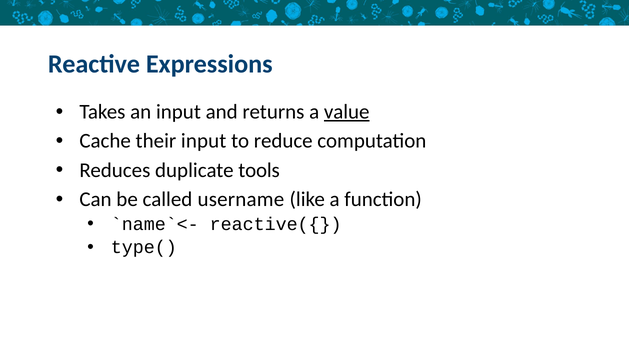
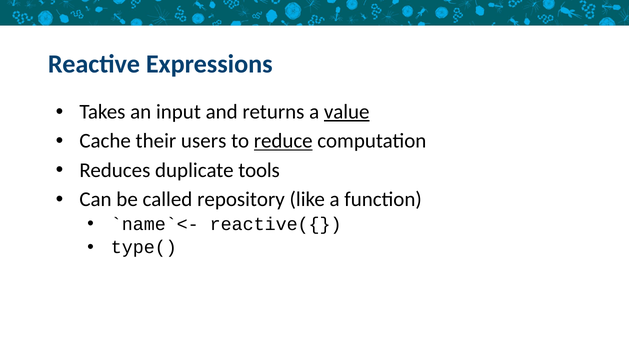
their input: input -> users (204, 141)
reduce underline: none -> present (283, 141)
username: username -> repository (241, 199)
